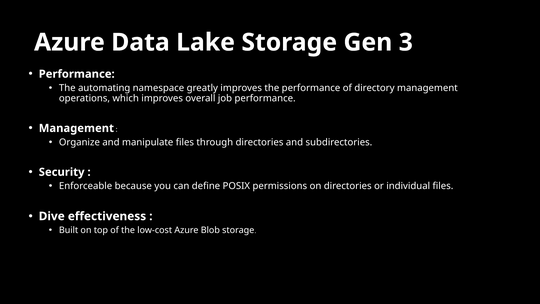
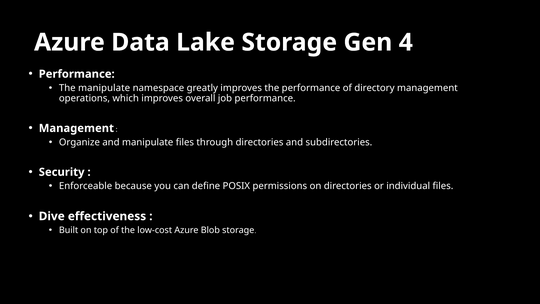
3: 3 -> 4 (406, 42)
The automating: automating -> manipulate (104, 88)
